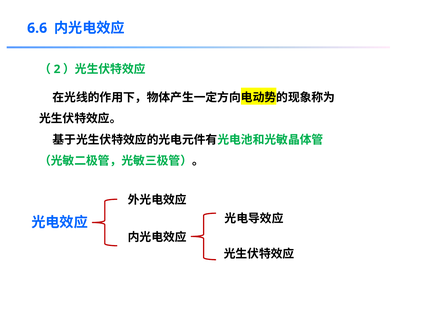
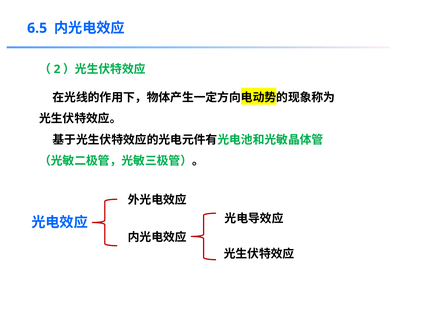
6.6: 6.6 -> 6.5 (37, 28)
